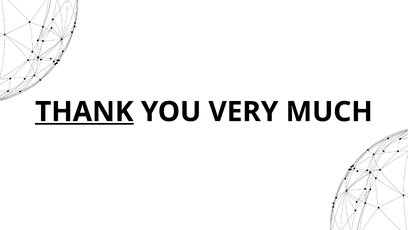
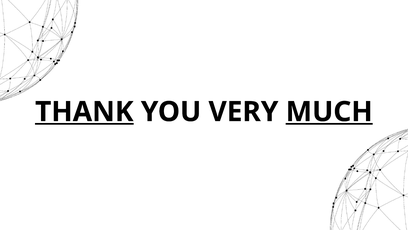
MUCH underline: none -> present (329, 112)
